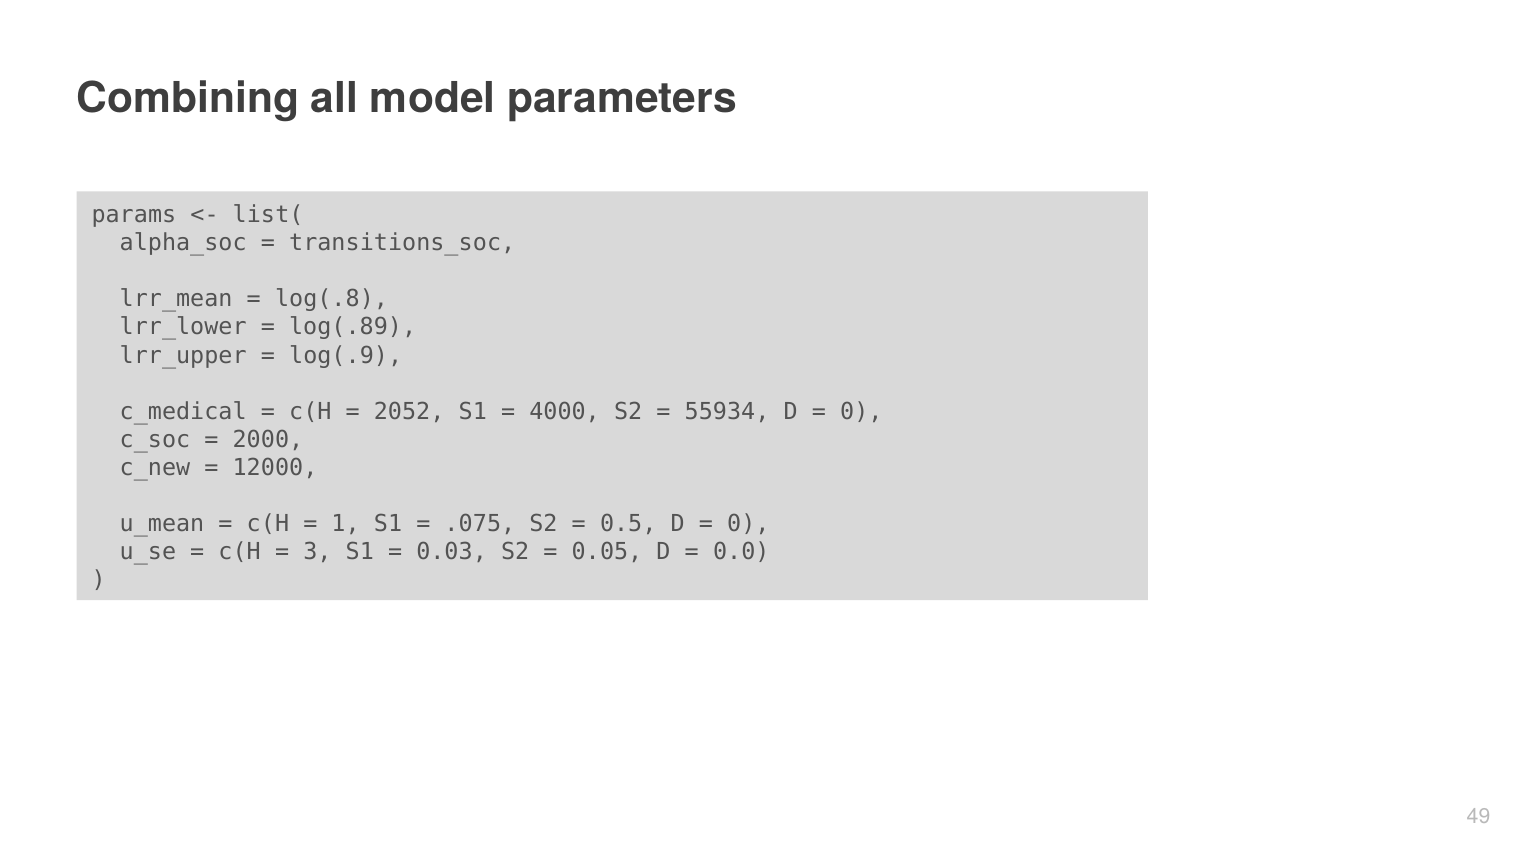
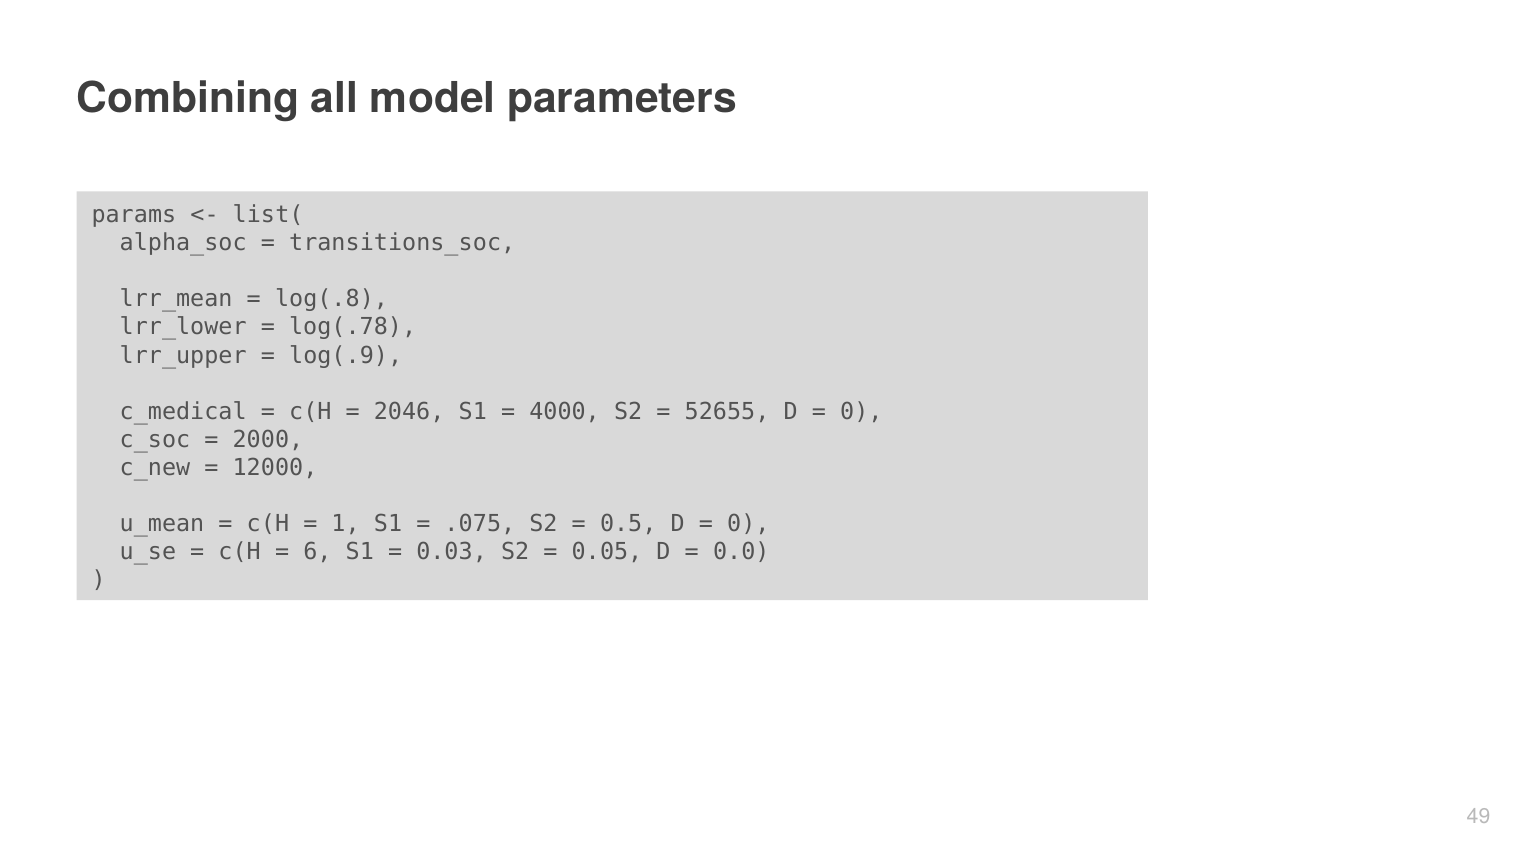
log(.89: log(.89 -> log(.78 (353, 327)
2052: 2052 -> 2046 (409, 411)
55934: 55934 -> 52655 (727, 411)
3: 3 -> 6 (317, 552)
